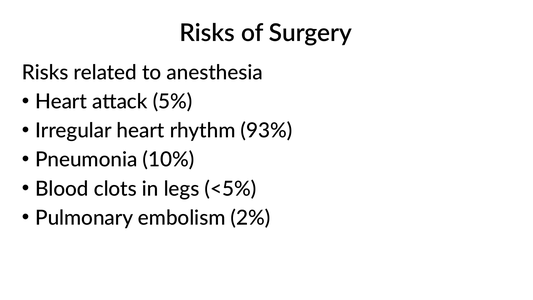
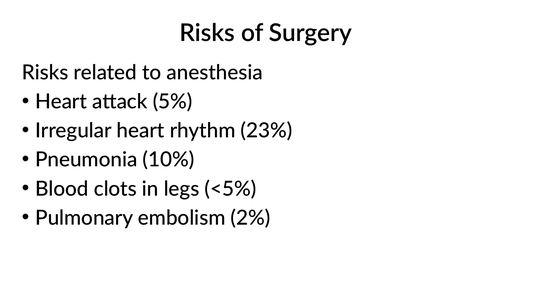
93%: 93% -> 23% (267, 131)
